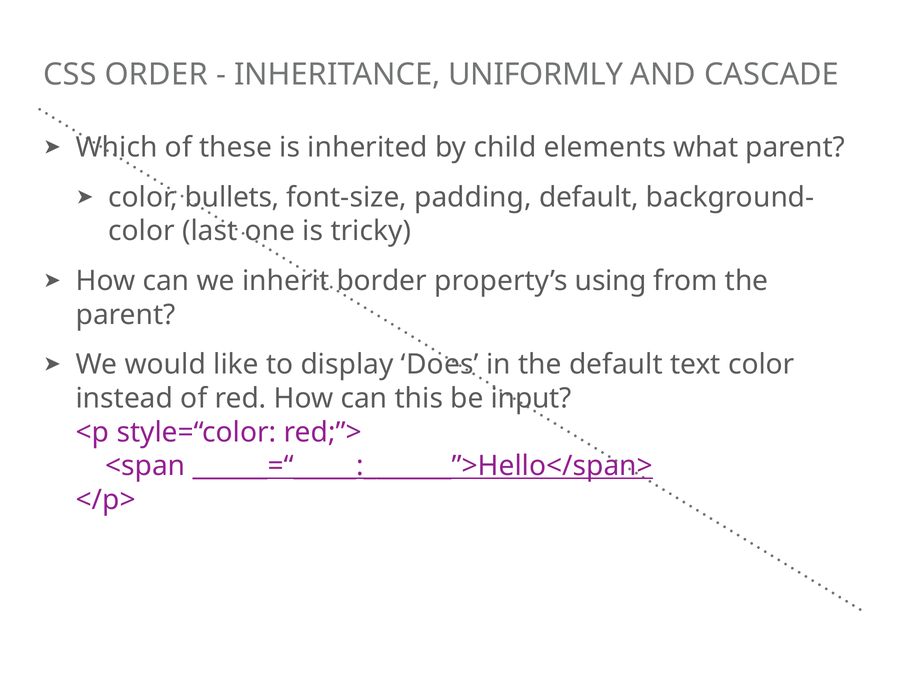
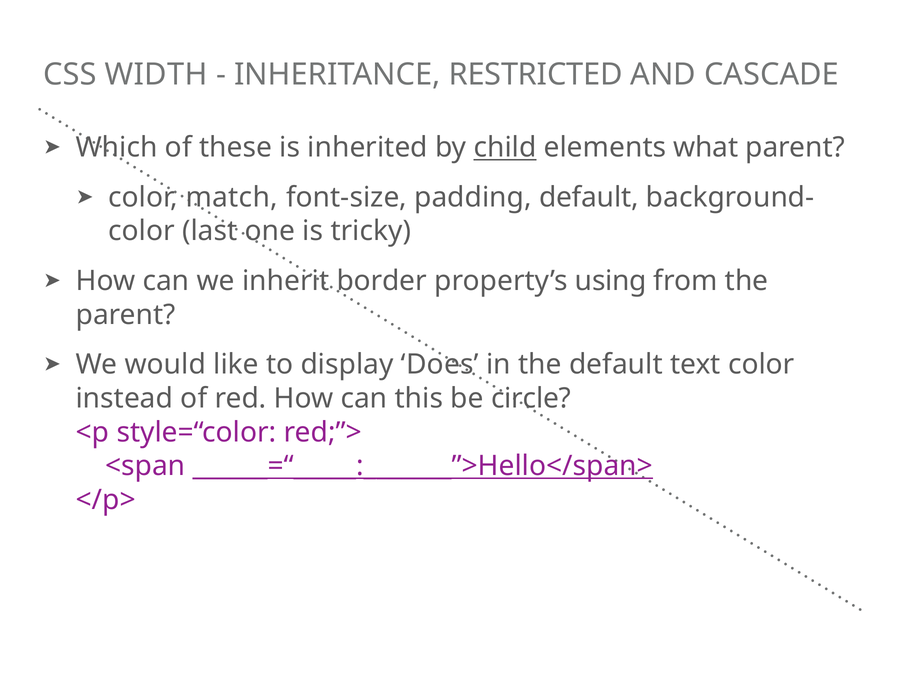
ORDER: ORDER -> WIDTH (156, 74)
UNIFORMLY: UNIFORMLY -> RESTRICTED (536, 74)
child underline: none -> present (505, 147)
bullets: bullets -> match (232, 197)
input: input -> circle (531, 398)
